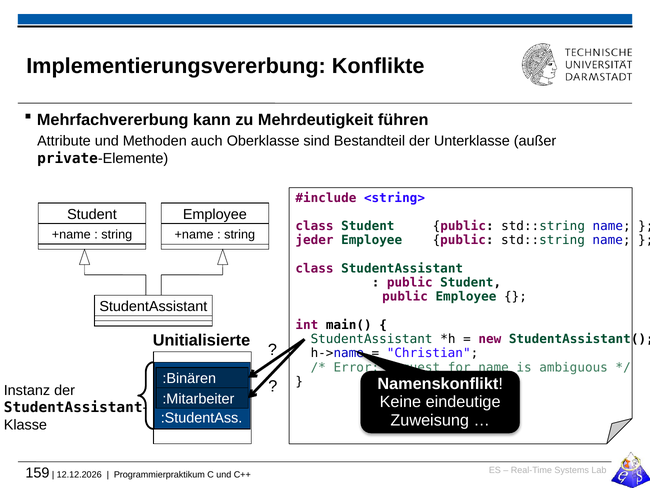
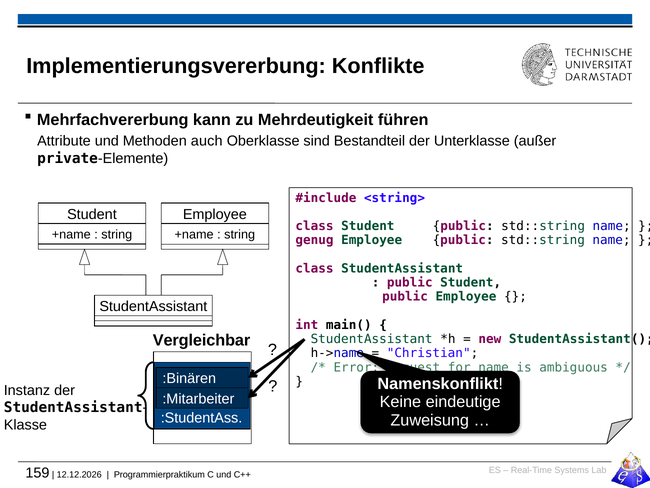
jeder: jeder -> genug (315, 240)
Unitialisierte: Unitialisierte -> Vergleichbar (202, 340)
